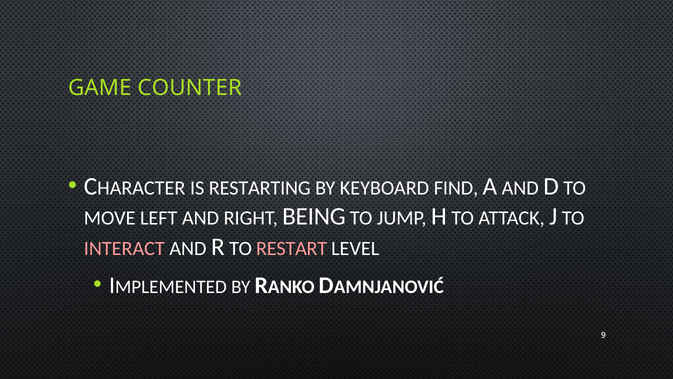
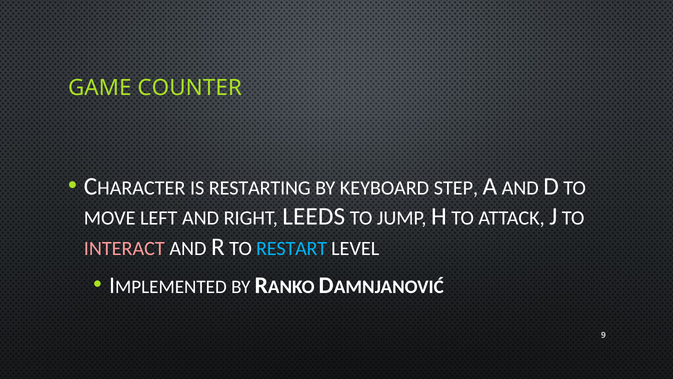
FIND: FIND -> STEP (456, 188)
BEING: BEING -> LEEDS (314, 216)
RESTART colour: pink -> light blue (292, 248)
